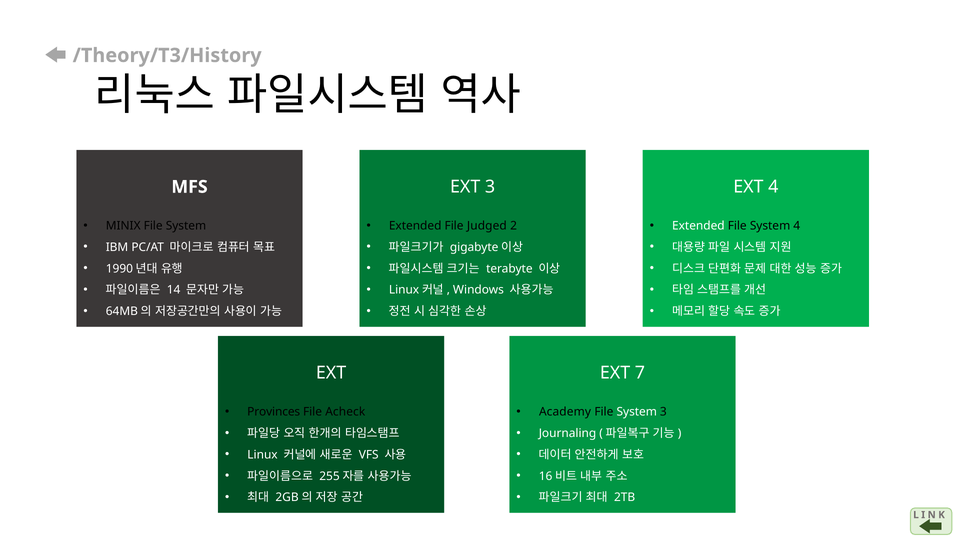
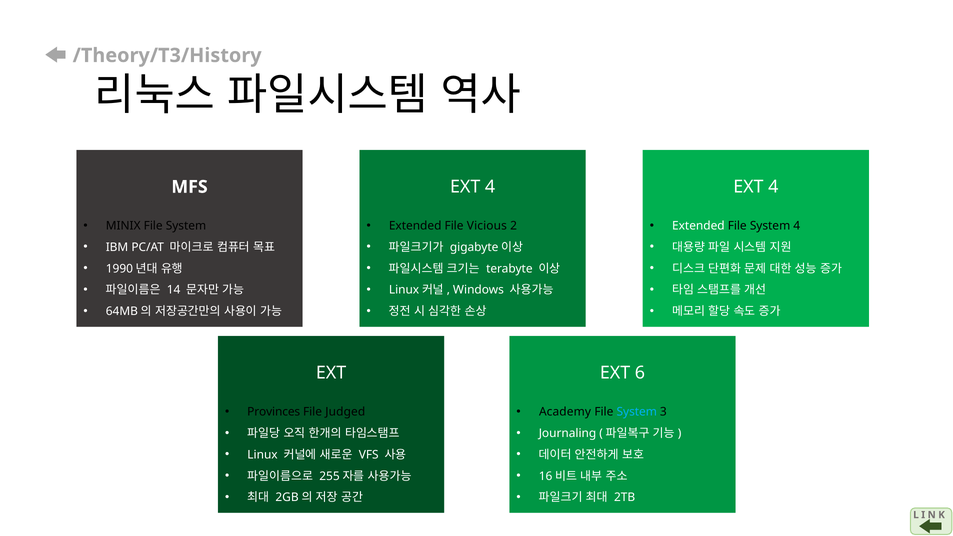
3: 3 -> 4 (490, 187)
Judged: Judged -> Vicious (487, 226)
7: 7 -> 6 (640, 373)
Acheck: Acheck -> Judged (345, 412)
System colour: white -> light blue (637, 412)
